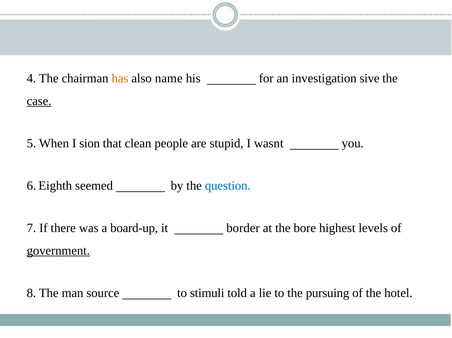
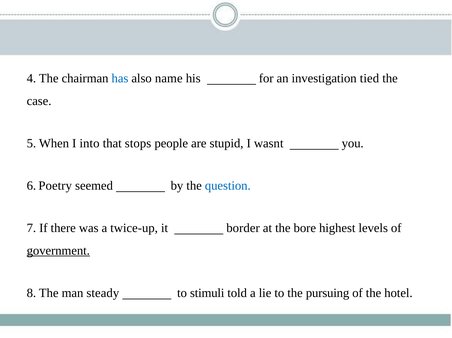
has colour: orange -> blue (120, 78)
sive: sive -> tied (369, 78)
case underline: present -> none (39, 101)
sion: sion -> into (90, 143)
clean: clean -> stops (138, 143)
Eighth: Eighth -> Poetry (55, 186)
board-up: board-up -> twice-up (134, 228)
source: source -> steady (103, 293)
